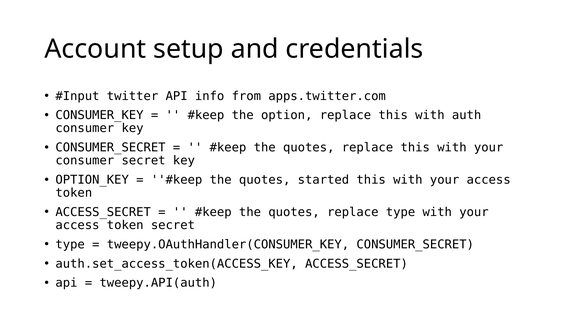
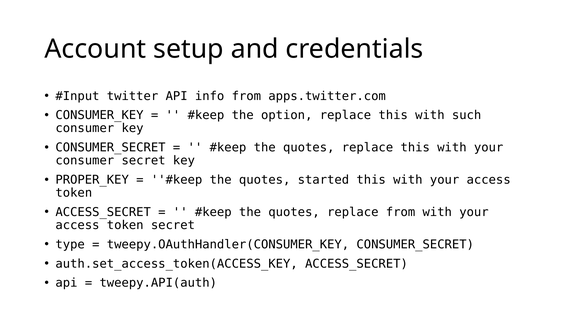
auth: auth -> such (467, 115)
OPTION_KEY: OPTION_KEY -> PROPER_KEY (92, 180)
replace type: type -> from (401, 212)
